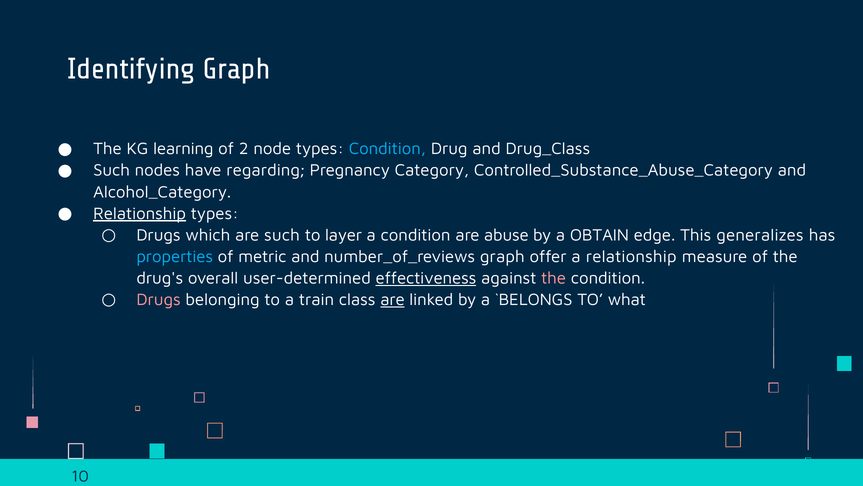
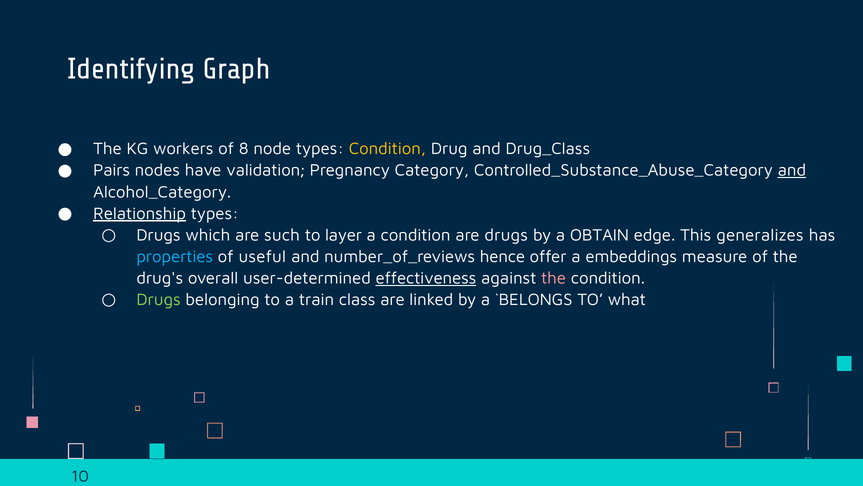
learning: learning -> workers (183, 149)
2: 2 -> 8 (244, 149)
Condition colour: light blue -> yellow (387, 149)
Such: Such -> Pairs (112, 170)
regarding: regarding -> validation (266, 170)
and underline: none -> present (792, 170)
are abuse: abuse -> drugs (506, 235)
metric: metric -> useful (262, 256)
number_of_reviews graph: graph -> hence (502, 256)
a relationship: relationship -> embeddings (631, 256)
Drugs colour: pink -> light green (159, 299)
are underline: present -> none (393, 299)
